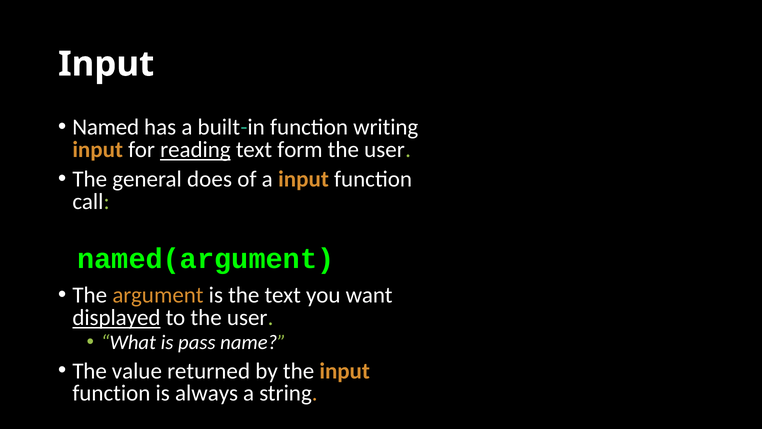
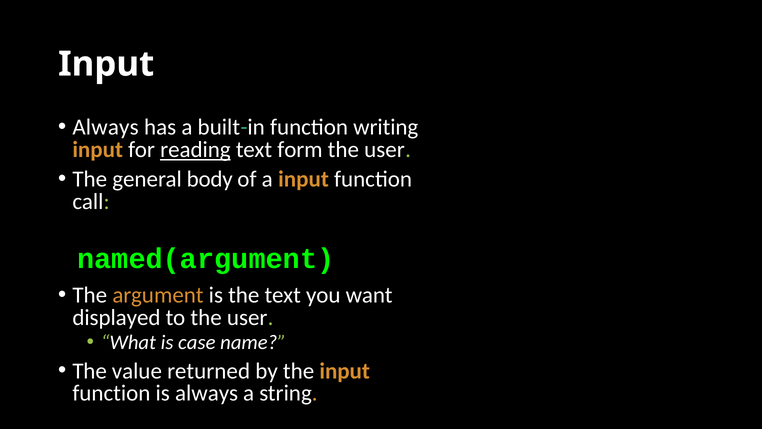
Named: Named -> Always (106, 127)
does: does -> body (210, 179)
displayed underline: present -> none (116, 317)
pass: pass -> case (197, 342)
